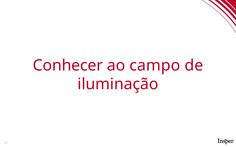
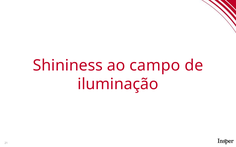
Conhecer: Conhecer -> Shininess (68, 66)
